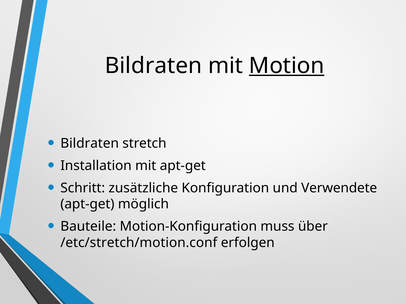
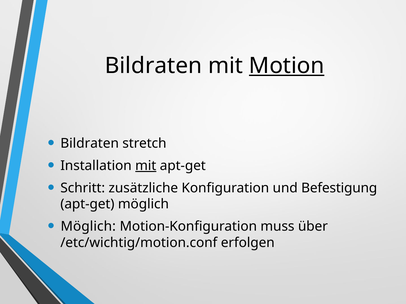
mit underline: none -> present (146, 166)
Verwendete: Verwendete -> Befestigung (339, 188)
Bauteile: Bauteile -> Möglich (88, 227)
/etc/stretch/motion.conf: /etc/stretch/motion.conf -> /etc/wichtig/motion.conf (139, 243)
